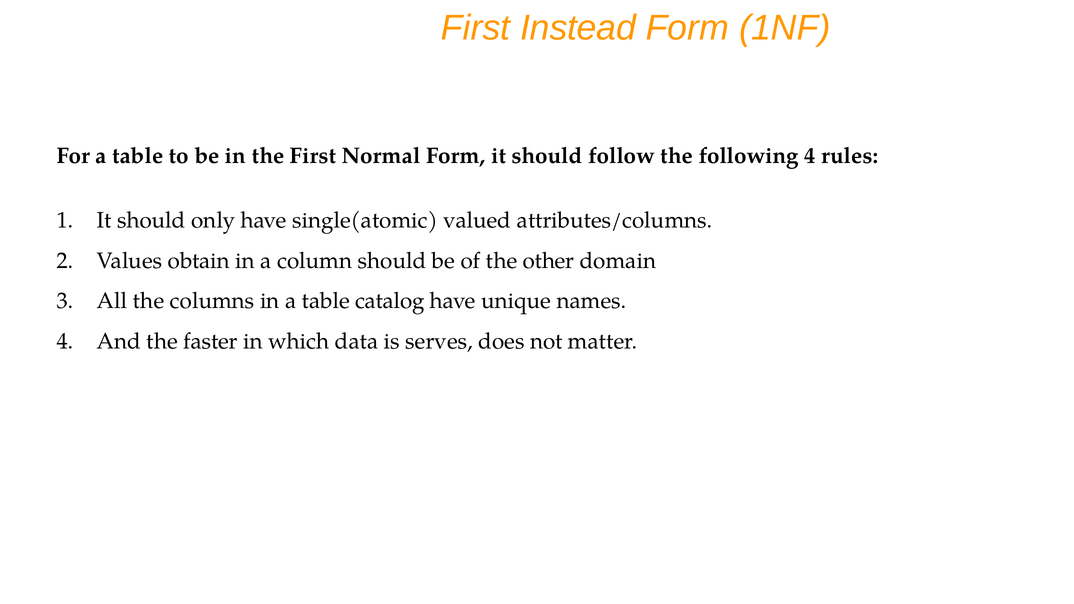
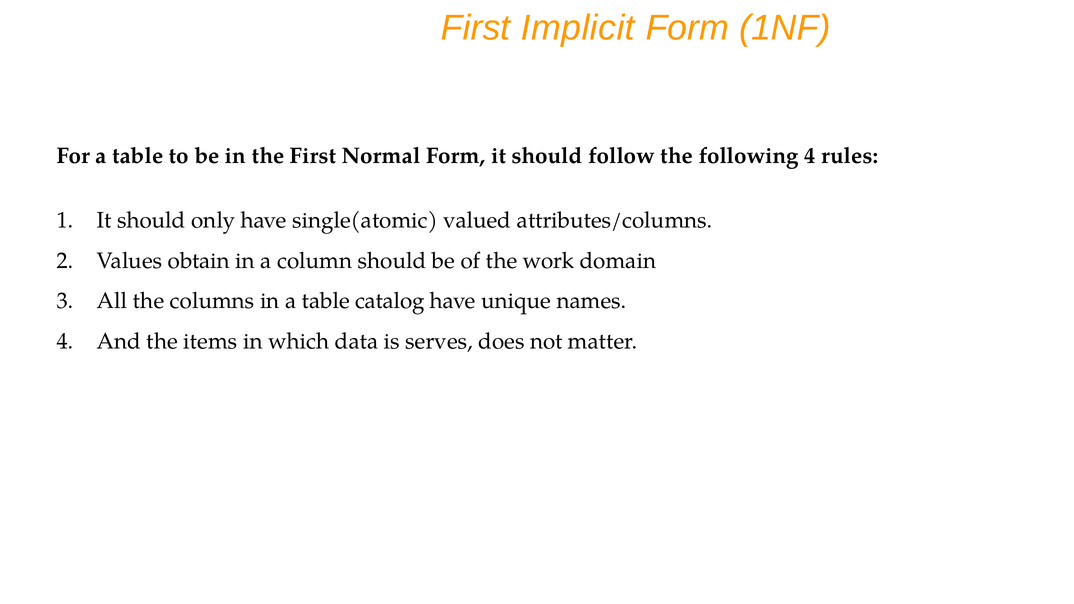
Instead: Instead -> Implicit (578, 28)
other: other -> work (549, 261)
faster: faster -> items (210, 341)
